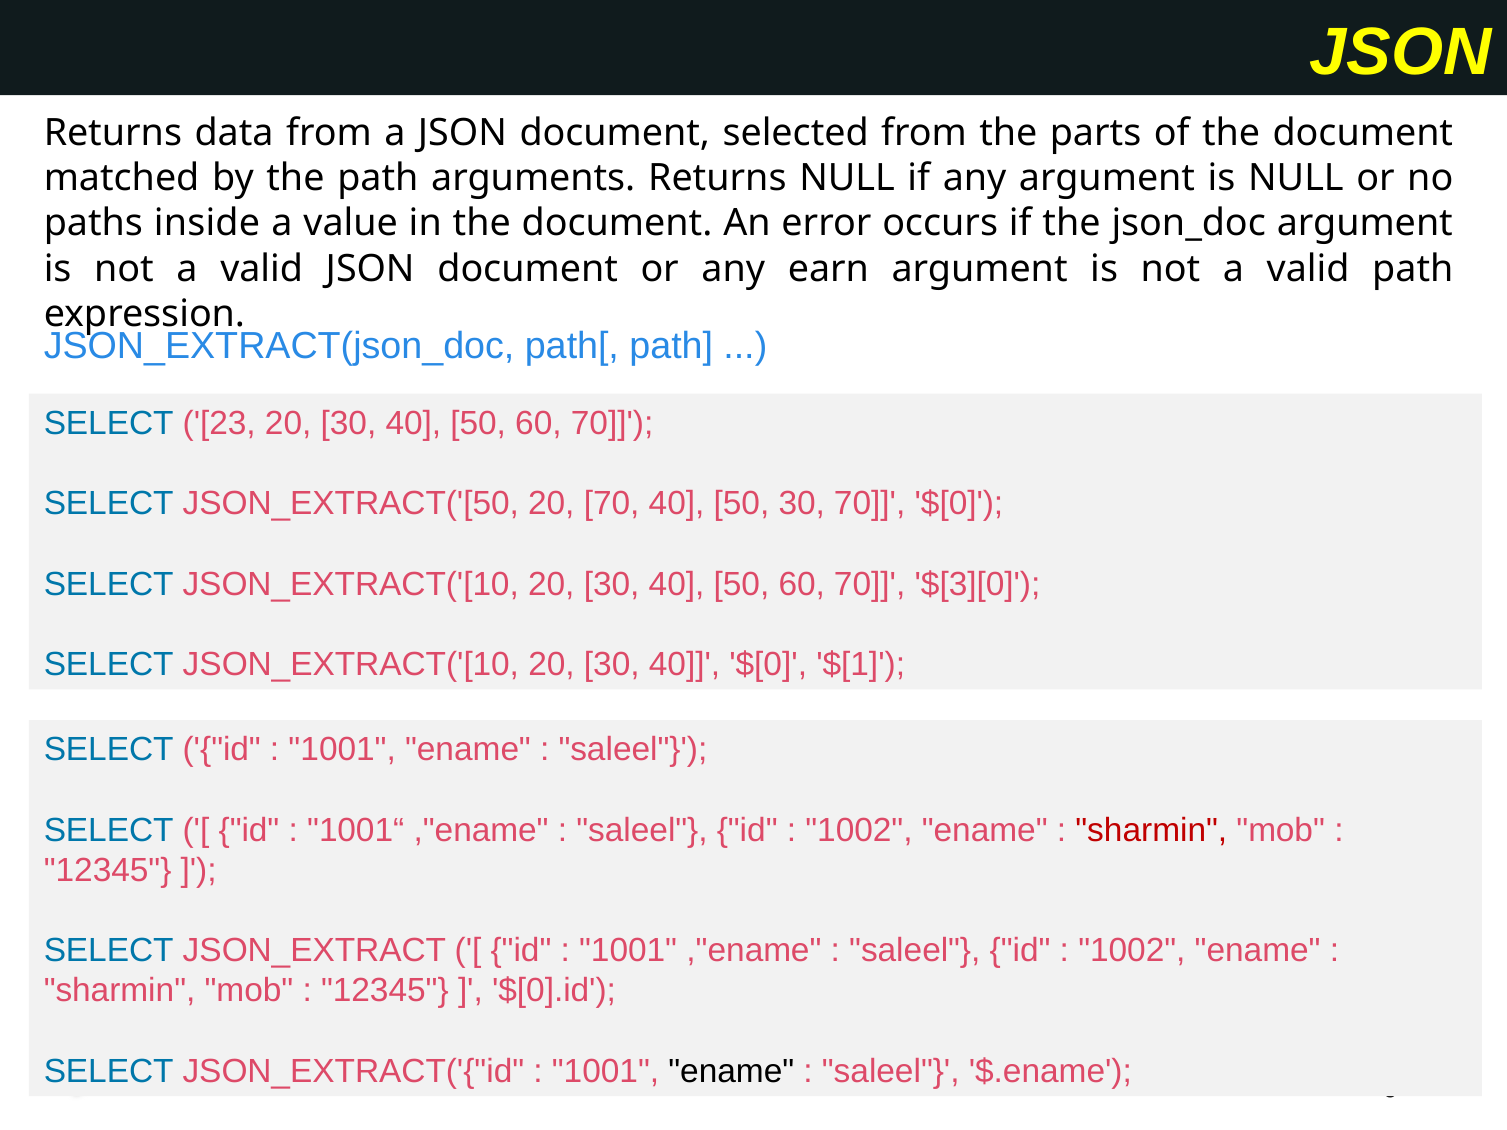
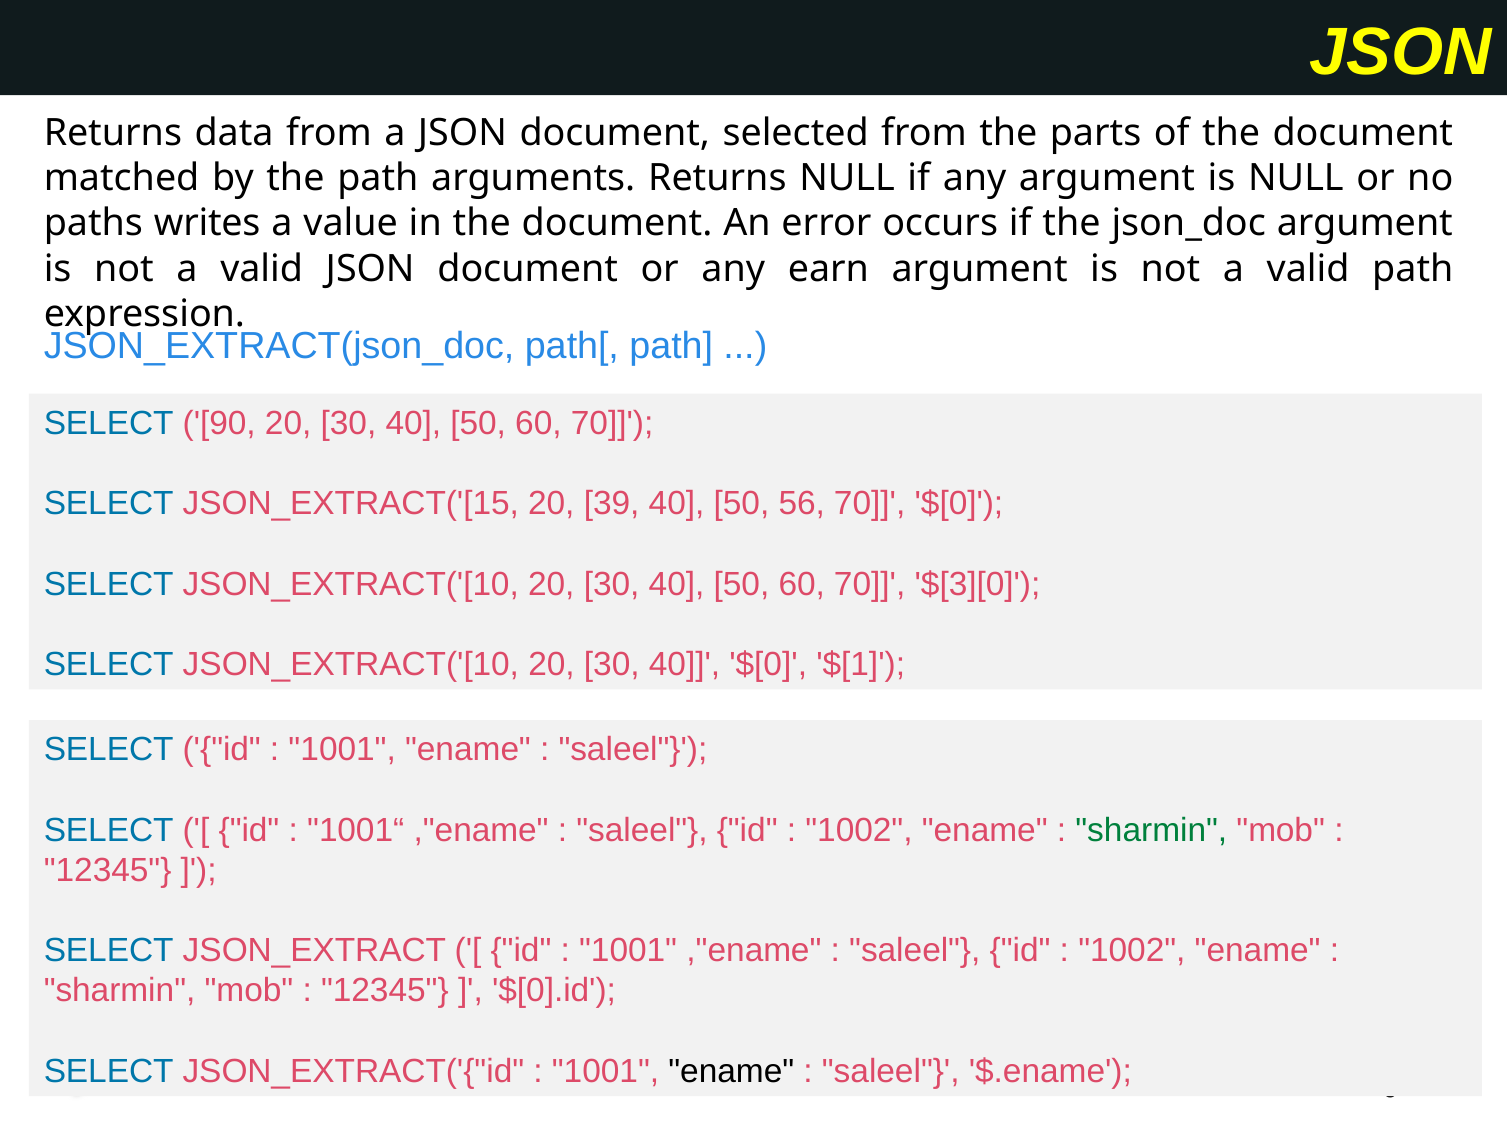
inside: inside -> writes (207, 223)
23: 23 -> 90 (219, 423)
JSON_EXTRACT('[50: JSON_EXTRACT('[50 -> JSON_EXTRACT('[15 (351, 504)
20 70: 70 -> 39 (612, 504)
50 30: 30 -> 56 (802, 504)
sharmin colour: red -> green (1151, 830)
